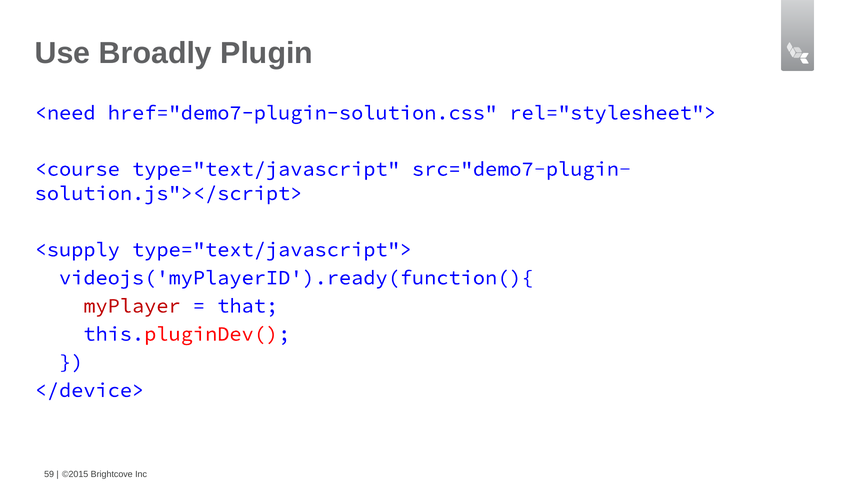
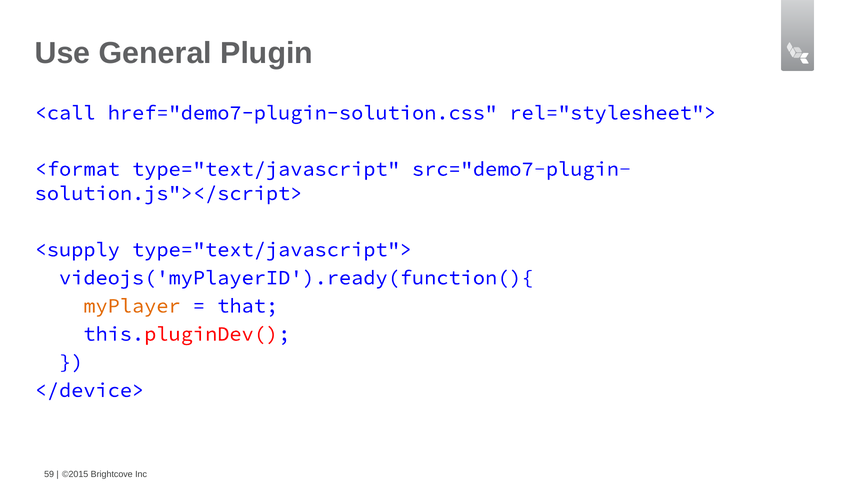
Broadly: Broadly -> General (155, 53)
<need: <need -> <call (65, 113)
<course: <course -> <format (77, 169)
myPlayer colour: red -> orange (132, 306)
